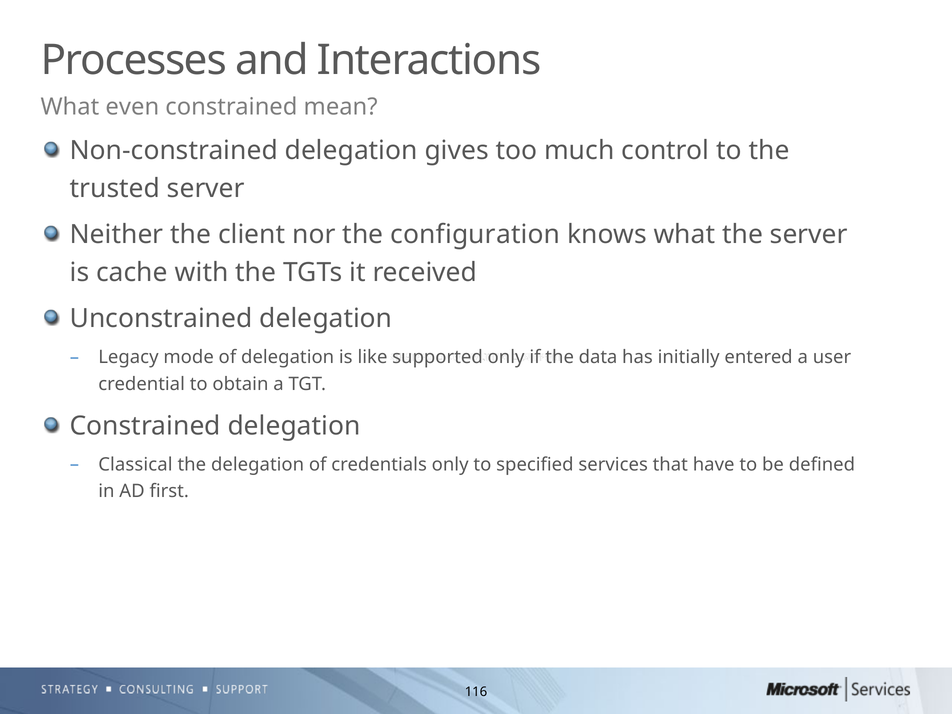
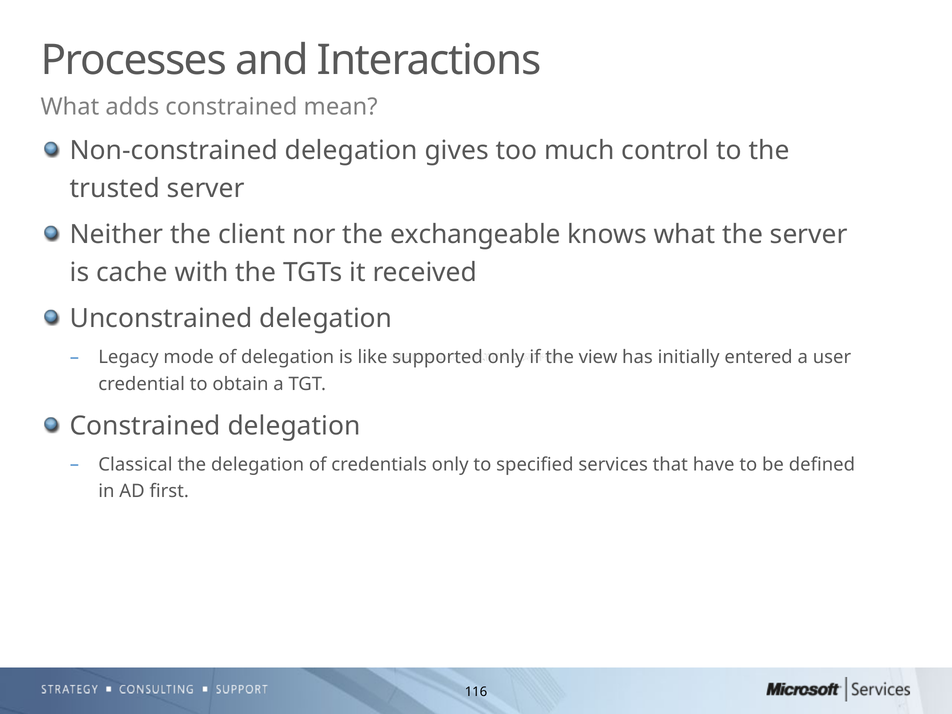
even: even -> adds (132, 107)
configuration: configuration -> exchangeable (475, 234)
data: data -> view (598, 357)
